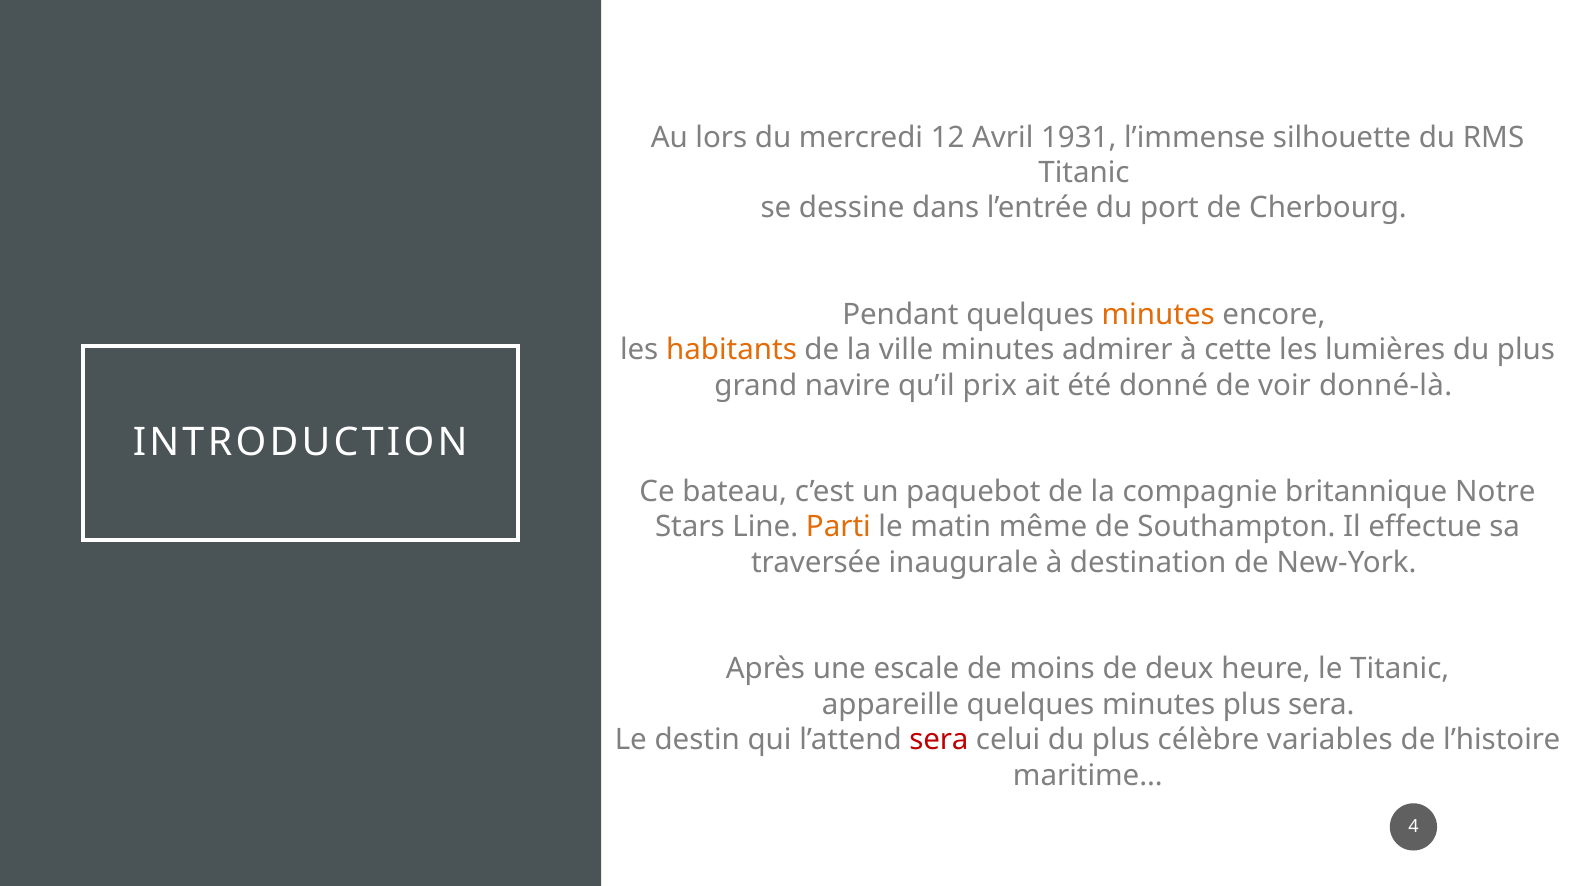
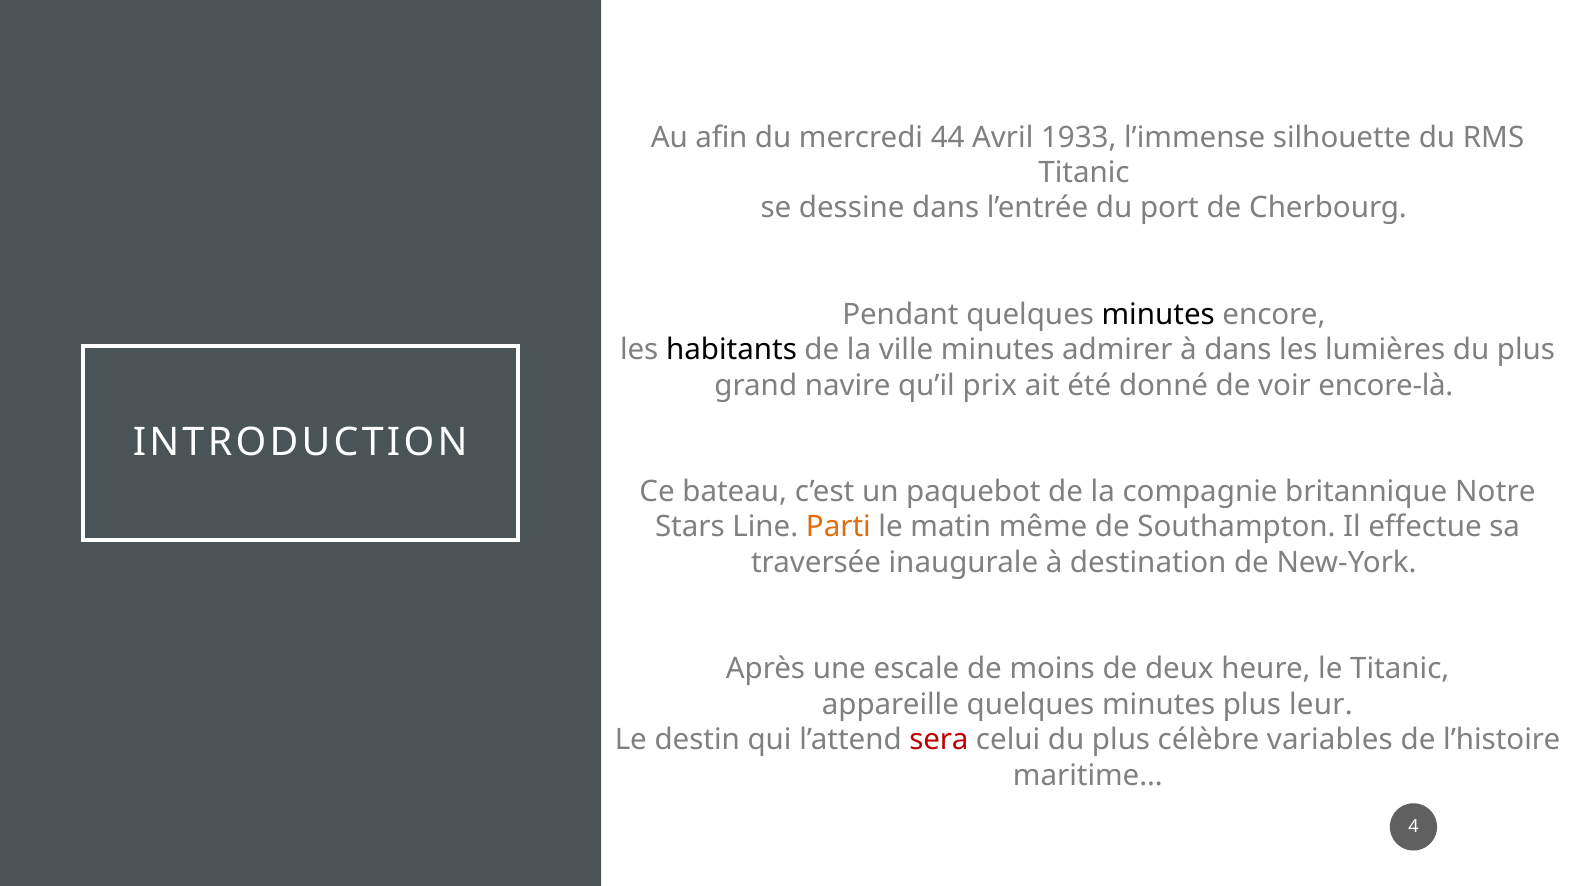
lors: lors -> afin (721, 137)
12: 12 -> 44 (948, 137)
1931: 1931 -> 1933 (1079, 137)
minutes colour: orange -> black (1158, 315)
habitants colour: orange -> black (731, 350)
à cette: cette -> dans (1238, 350)
donné-là: donné-là -> encore-là (1386, 385)
plus sera: sera -> leur (1321, 704)
